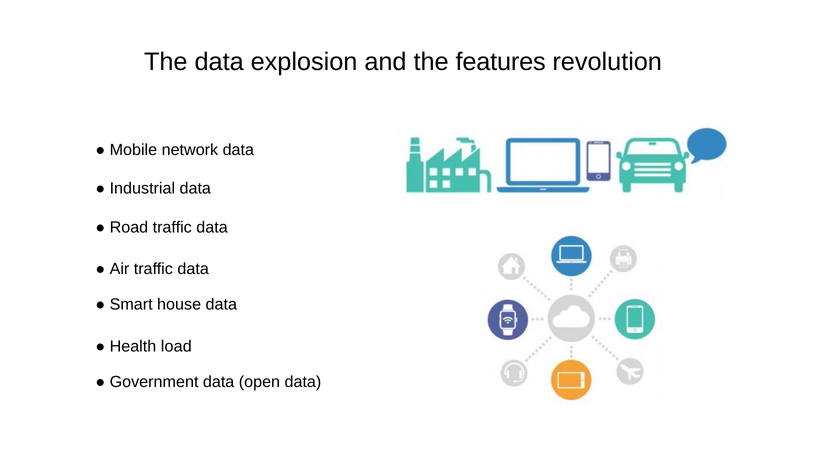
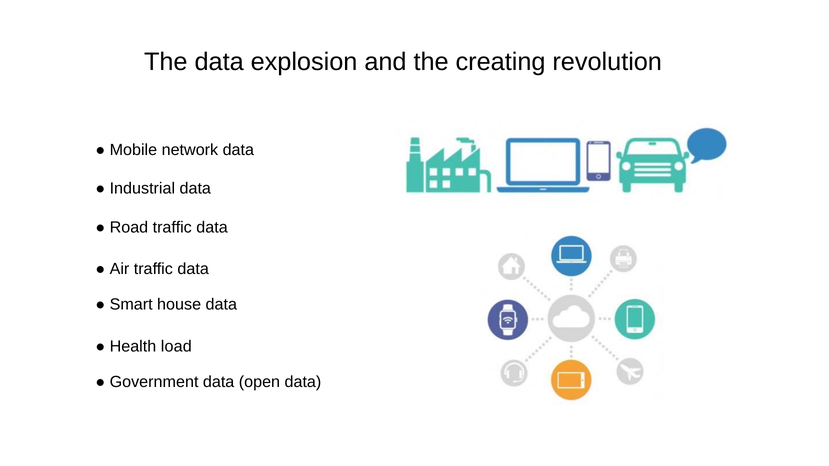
features: features -> creating (501, 62)
